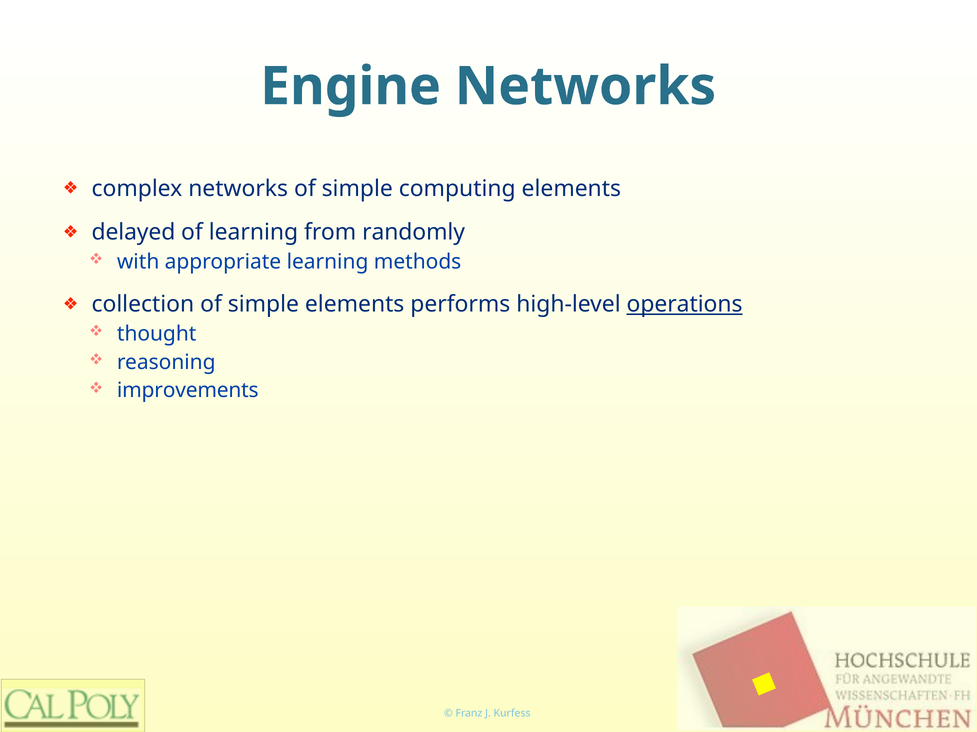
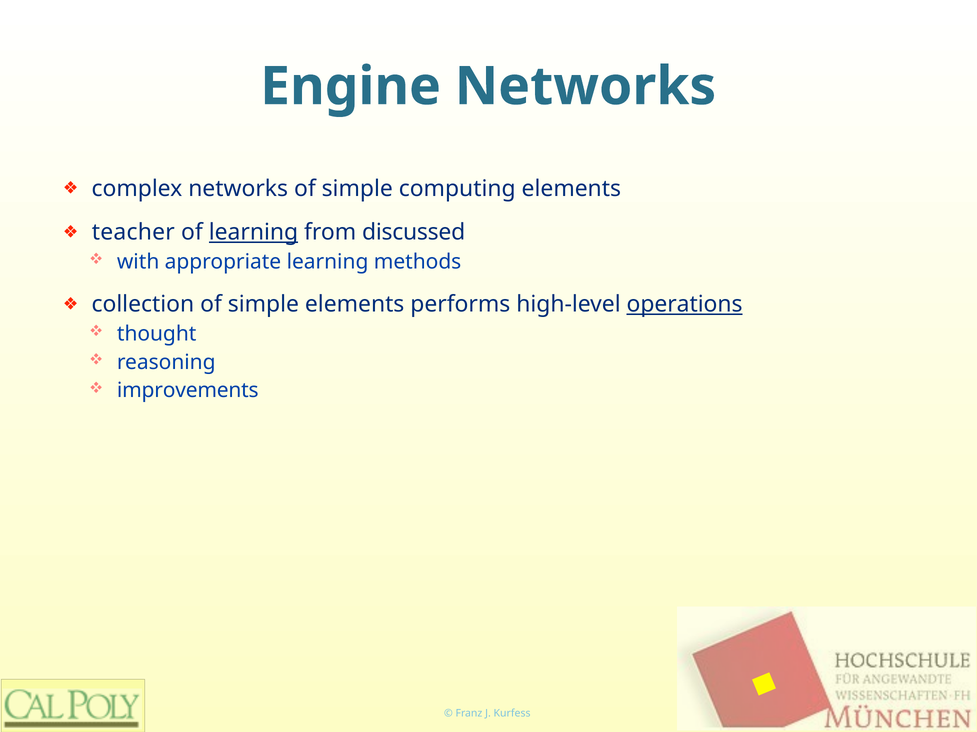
delayed: delayed -> teacher (133, 232)
learning underline: none -> present (253, 232)
randomly: randomly -> discussed (414, 232)
